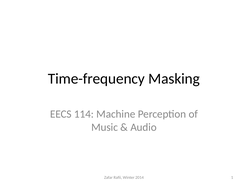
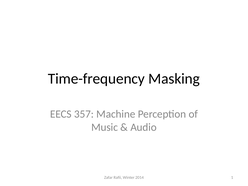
114: 114 -> 357 (84, 114)
